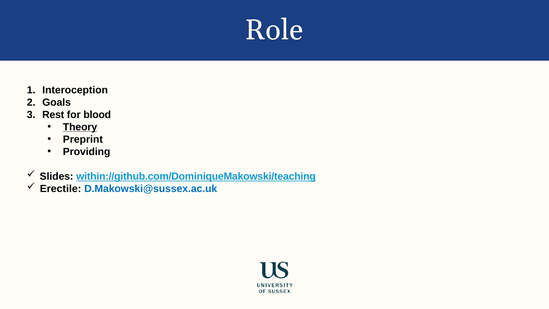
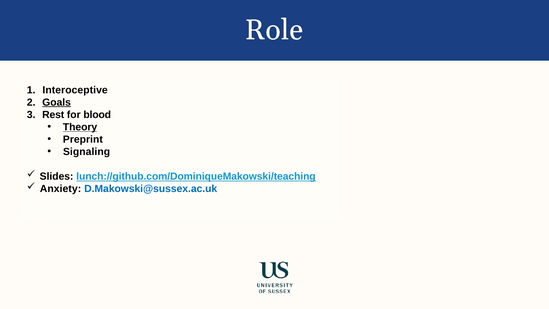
Interoception: Interoception -> Interoceptive (75, 90)
Goals underline: none -> present (57, 102)
Providing: Providing -> Signaling (87, 152)
within://github.com/DominiqueMakowski/teaching: within://github.com/DominiqueMakowski/teaching -> lunch://github.com/DominiqueMakowski/teaching (196, 176)
Erectile: Erectile -> Anxiety (61, 189)
